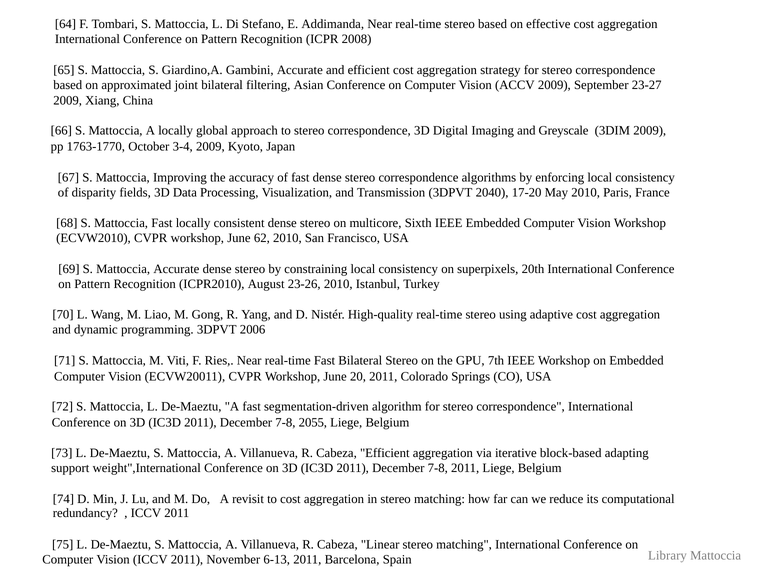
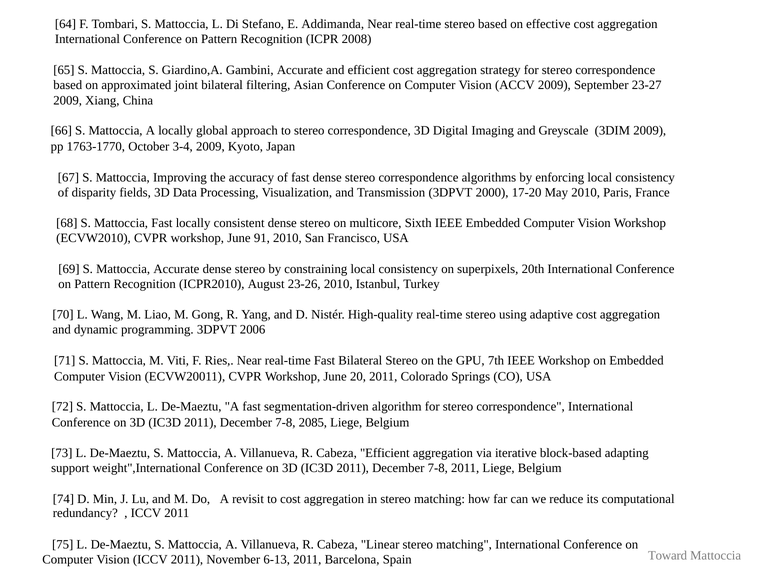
2040: 2040 -> 2000 (492, 192)
62: 62 -> 91 (262, 238)
2055: 2055 -> 2085 (313, 422)
Library: Library -> Toward (668, 555)
